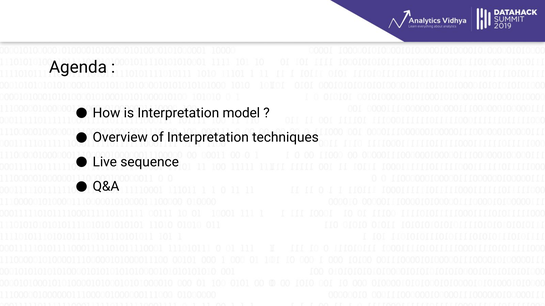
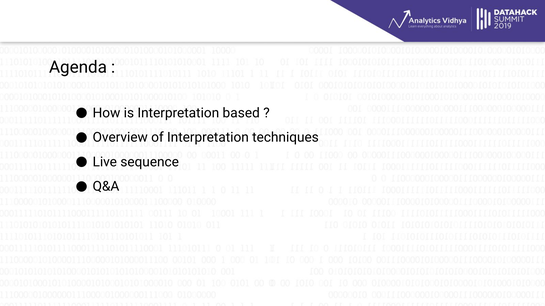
model: model -> based (241, 113)
